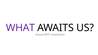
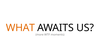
WHAT colour: purple -> orange (20, 28)
